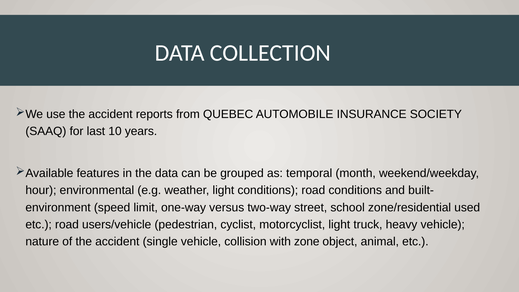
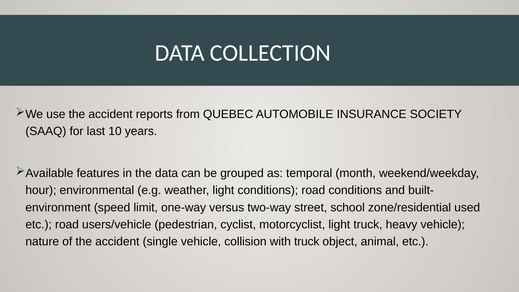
with zone: zone -> truck (307, 242)
